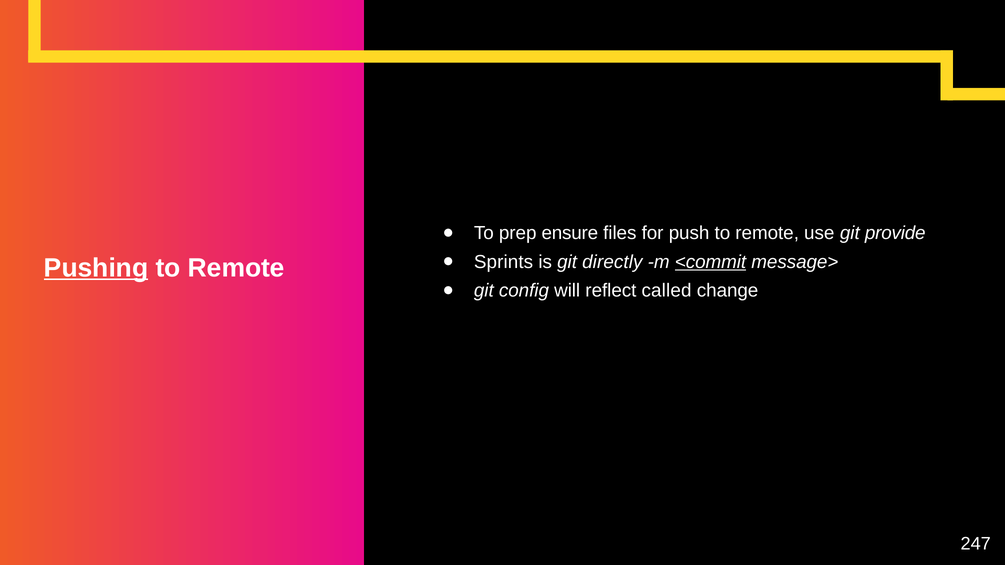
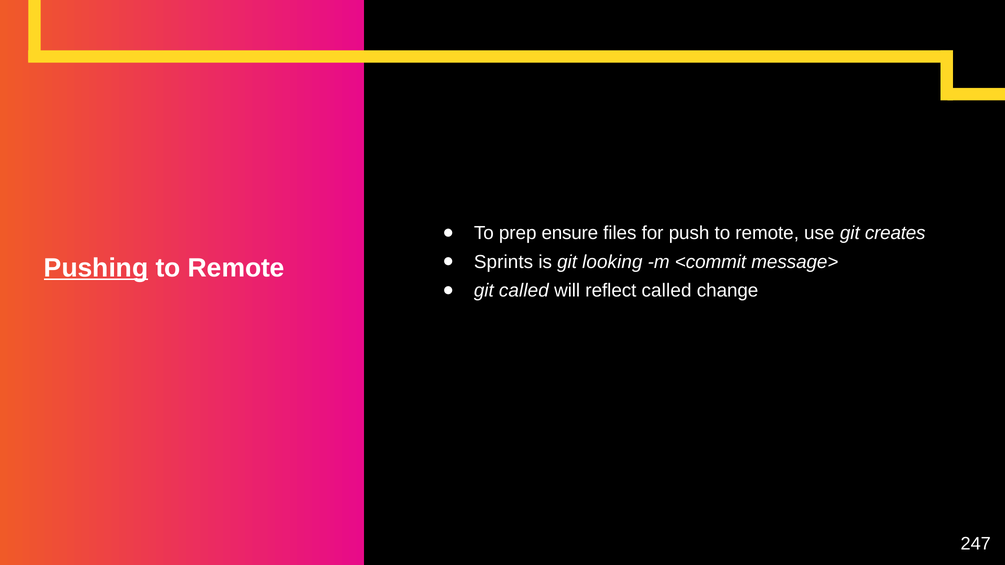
provide: provide -> creates (895, 233)
directly: directly -> looking (612, 262)
<commit underline: present -> none (711, 262)
git config: config -> called (524, 291)
